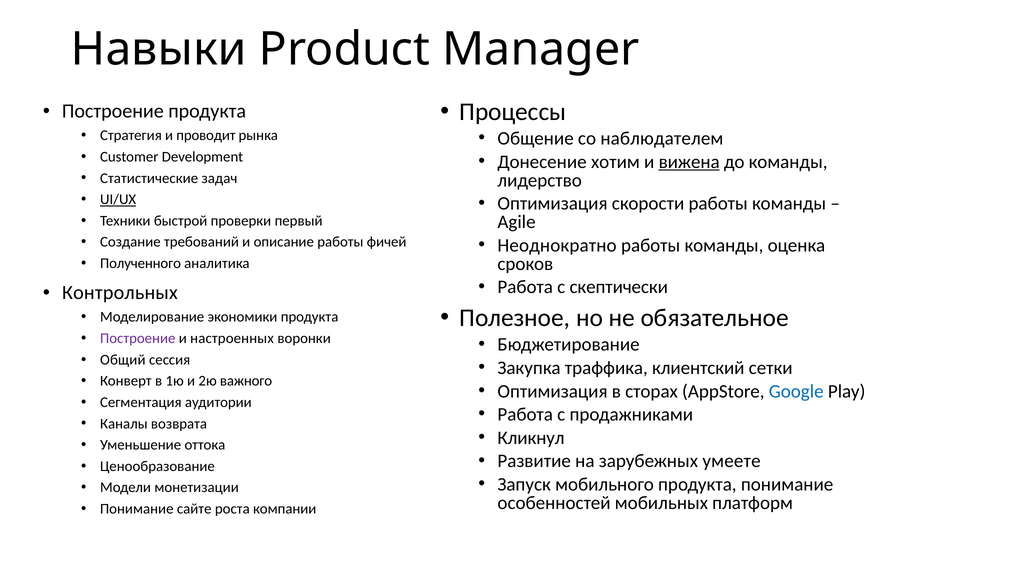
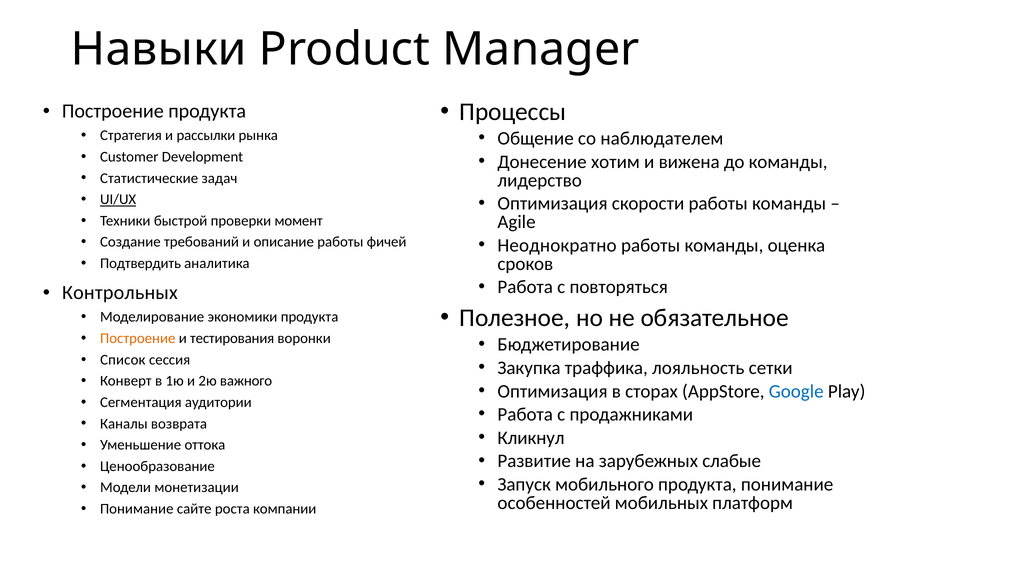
проводит: проводит -> рассылки (206, 135)
вижена underline: present -> none (689, 162)
первый: первый -> момент (299, 221)
Полученного: Полученного -> Подтвердить (141, 263)
скептически: скептически -> повторяться (619, 287)
Построение colour: purple -> orange (138, 338)
настроенных: настроенных -> тестирования (232, 338)
Общий: Общий -> Список (123, 359)
клиентский: клиентский -> лояльность (698, 368)
умеете: умеете -> слабые (732, 461)
